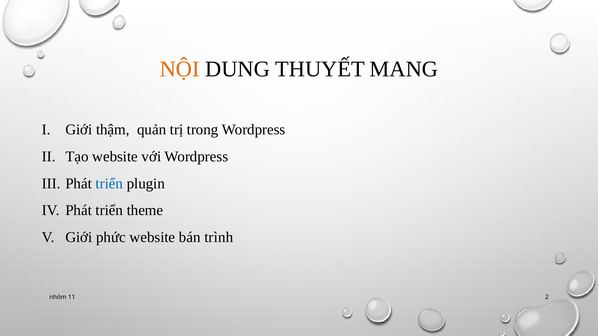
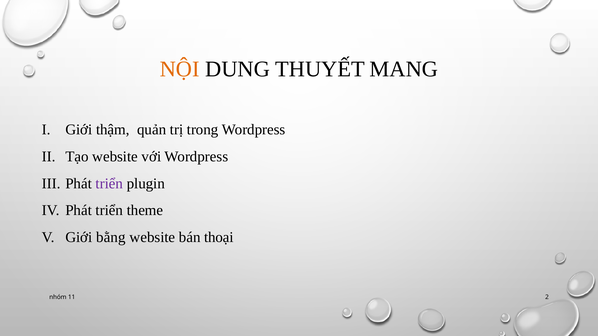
triển colour: blue -> purple (109, 184)
phức: phức -> bằng (111, 237)
trình: trình -> thoại (219, 237)
